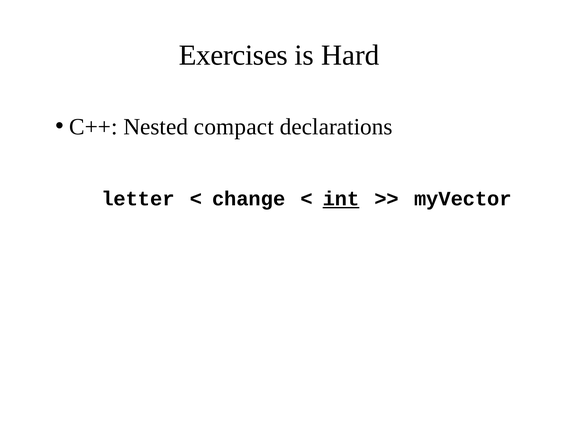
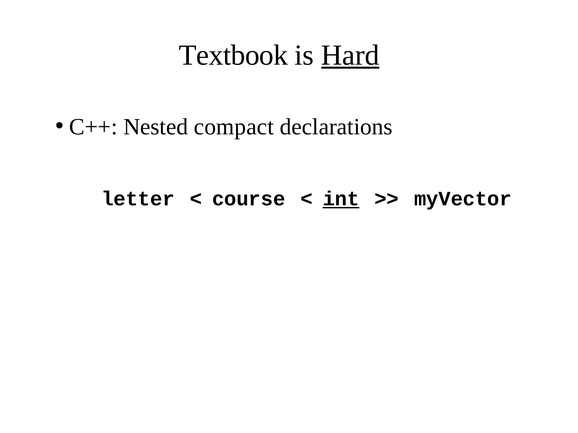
Exercises: Exercises -> Textbook (233, 55)
Hard underline: none -> present (350, 55)
change: change -> course (249, 199)
